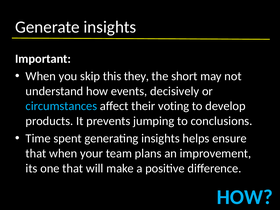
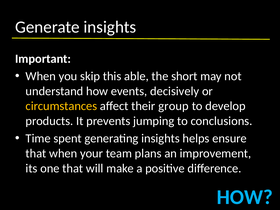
they: they -> able (136, 76)
circumstances colour: light blue -> yellow (61, 106)
voting: voting -> group (174, 106)
